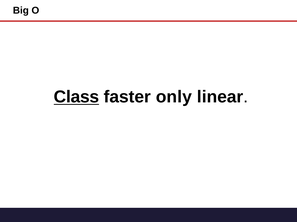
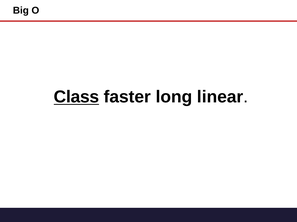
only: only -> long (174, 97)
